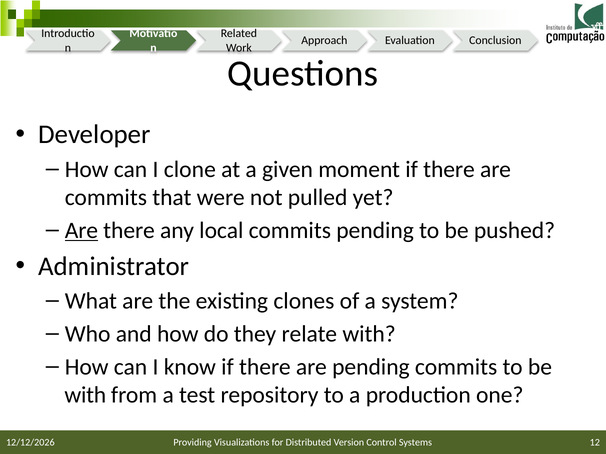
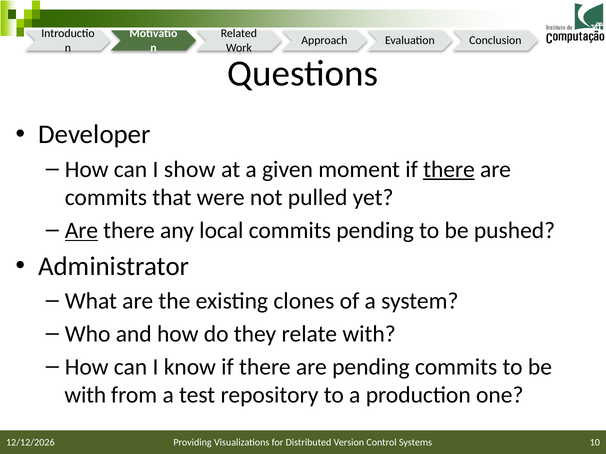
clone: clone -> show (190, 169)
there underline: none -> present (449, 169)
12: 12 -> 10 (595, 443)
